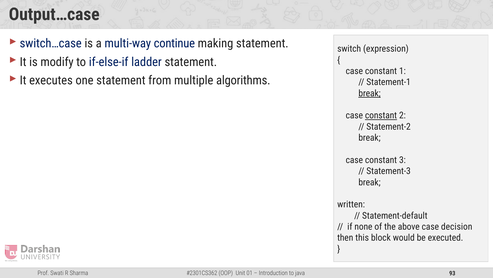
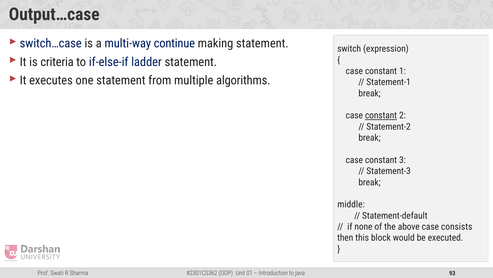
modify: modify -> criteria (57, 62)
break underline: present -> none (370, 93)
written: written -> middle (351, 204)
decision: decision -> consists (457, 226)
